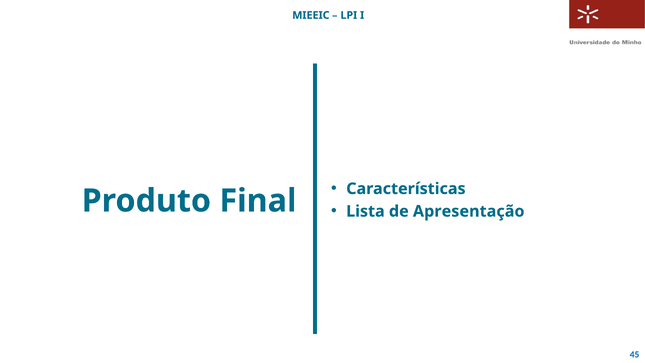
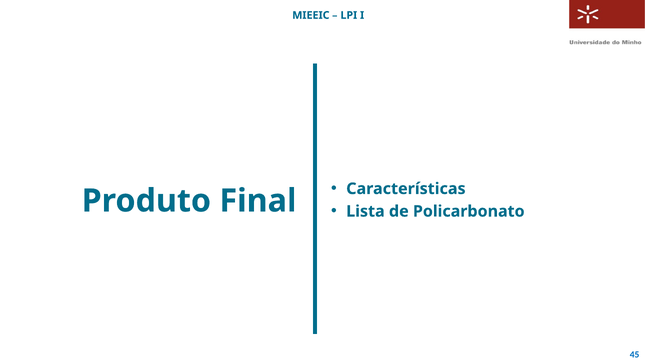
Apresentação: Apresentação -> Policarbonato (469, 211)
